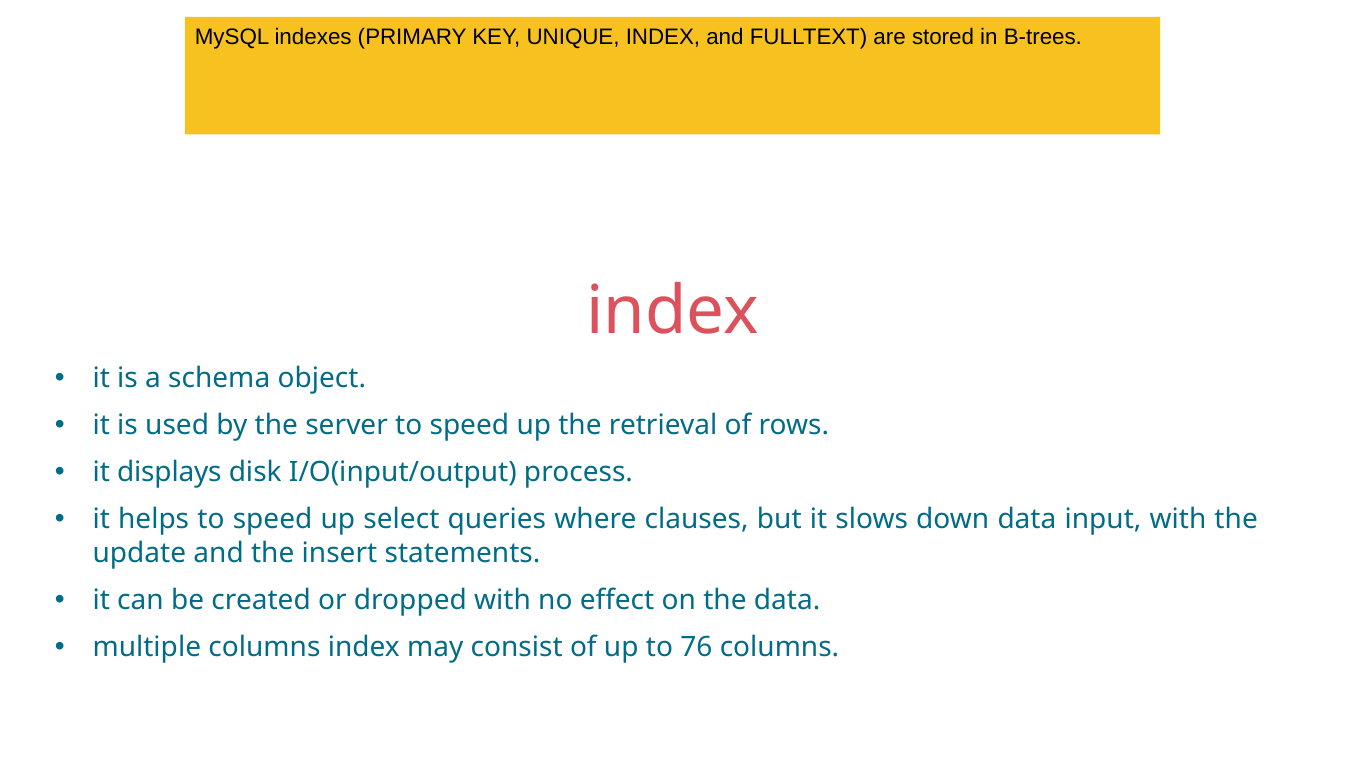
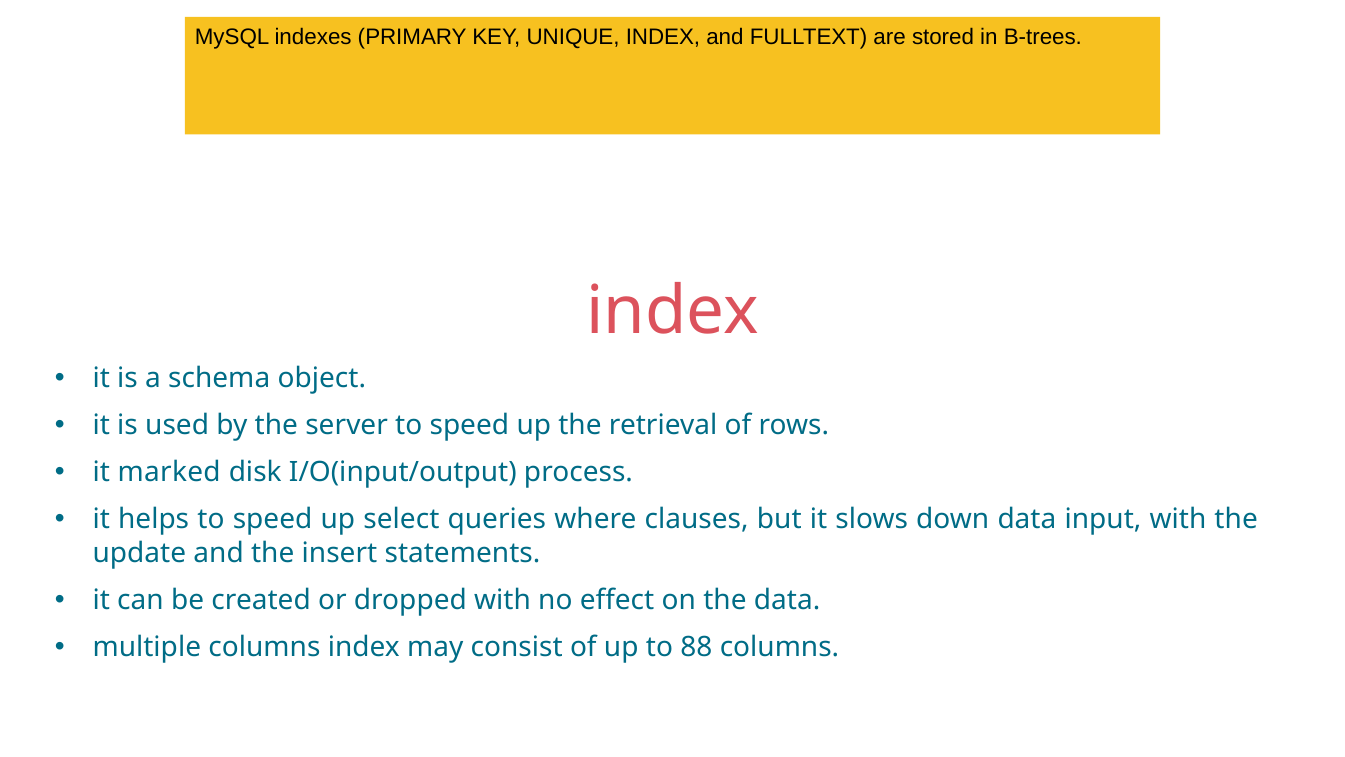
displays: displays -> marked (169, 472)
76: 76 -> 88 (696, 647)
